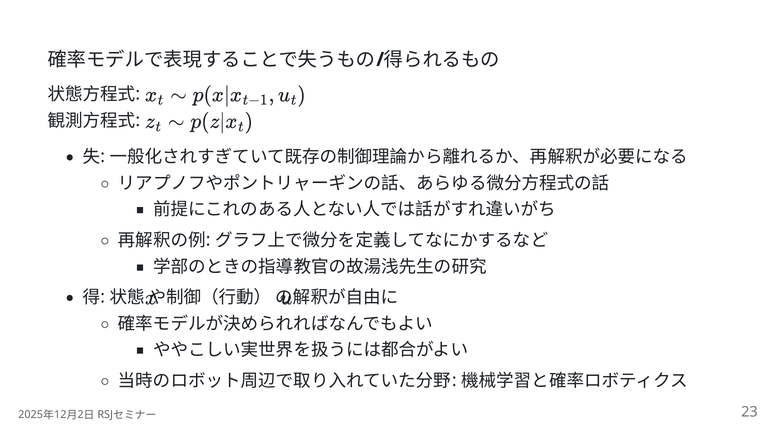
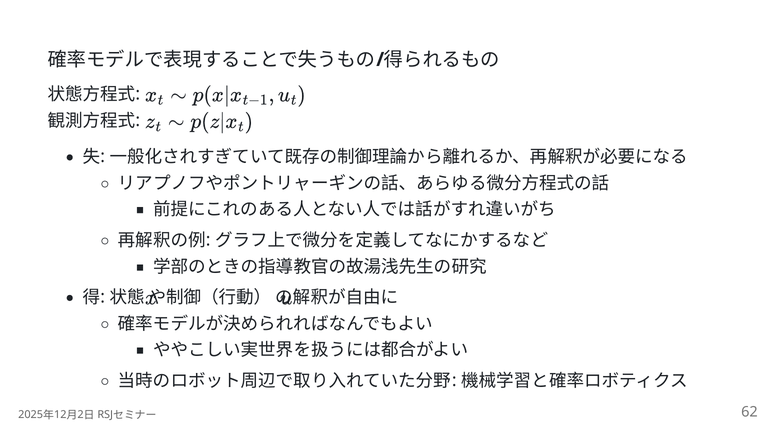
23: 23 -> 62 (749, 412)
